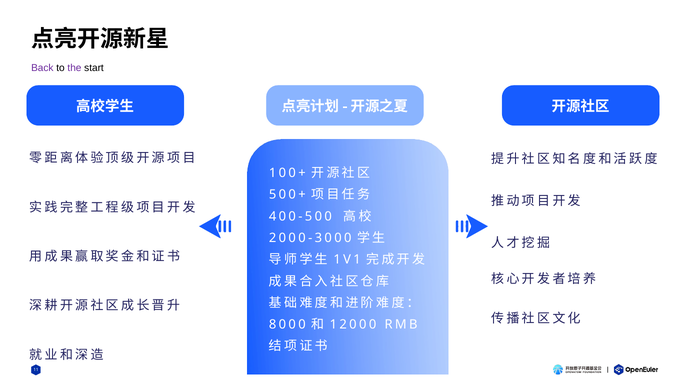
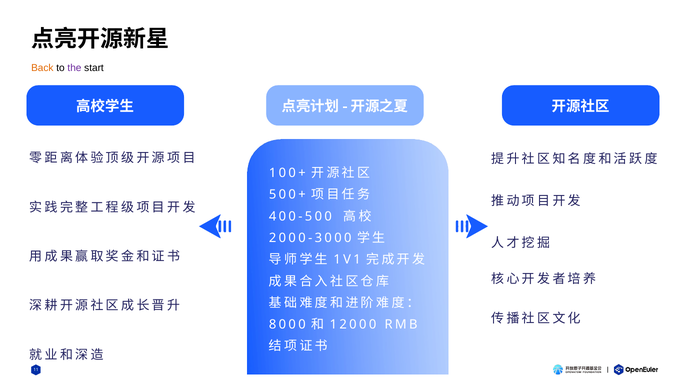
Back colour: purple -> orange (42, 68)
